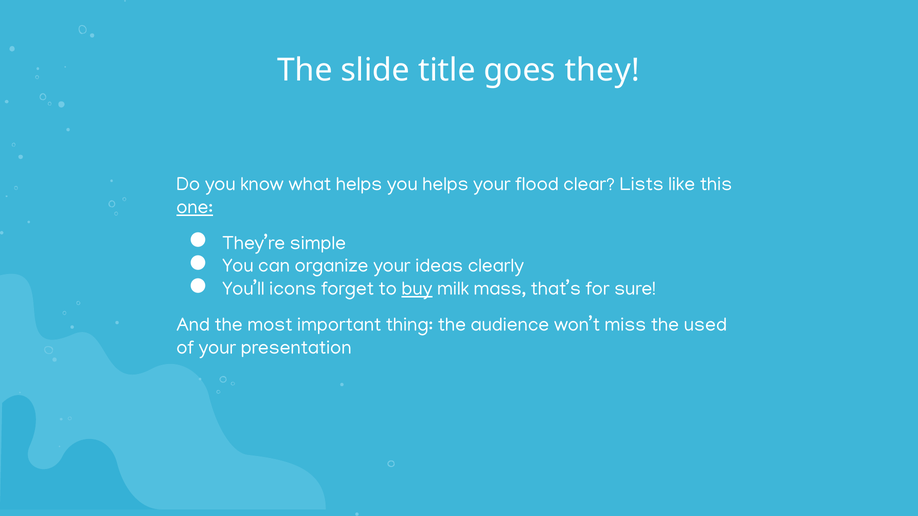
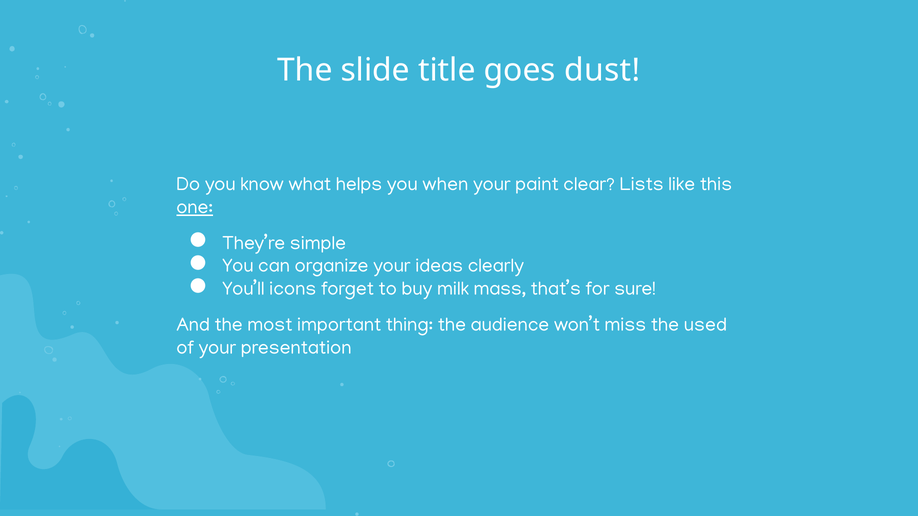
they: they -> dust (602, 71)
you helps: helps -> when (445, 184)
flood: flood -> paint (537, 184)
buy underline: present -> none (417, 289)
